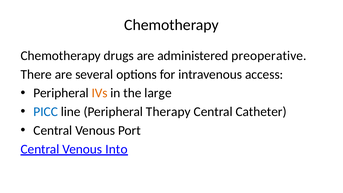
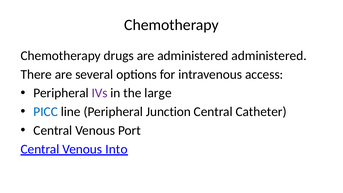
administered preoperative: preoperative -> administered (269, 56)
IVs colour: orange -> purple (100, 93)
Therapy: Therapy -> Junction (168, 112)
